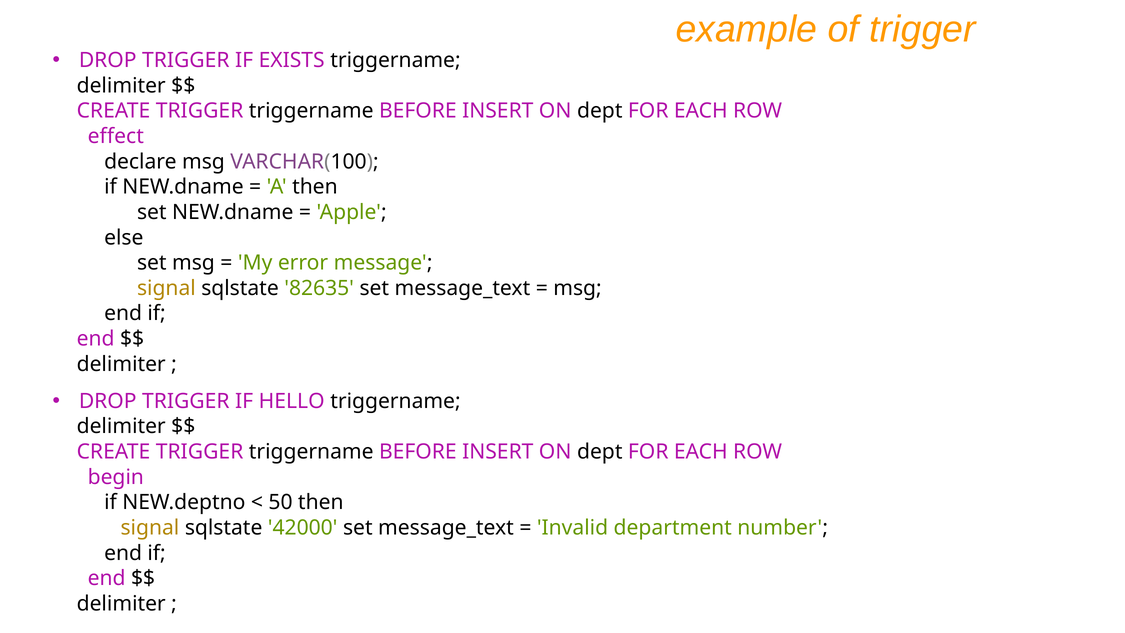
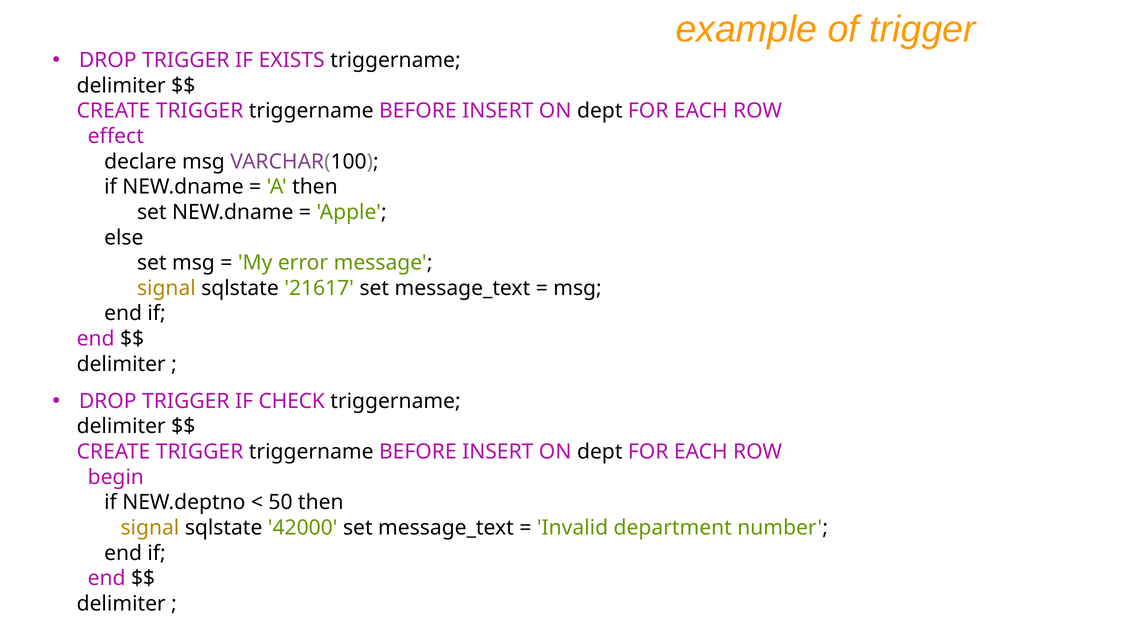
82635: 82635 -> 21617 (319, 288)
HELLO: HELLO -> CHECK (292, 401)
